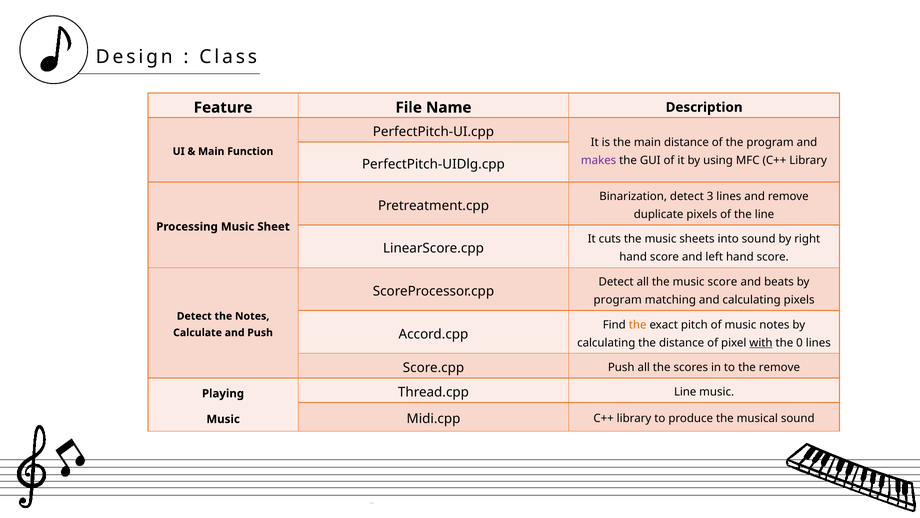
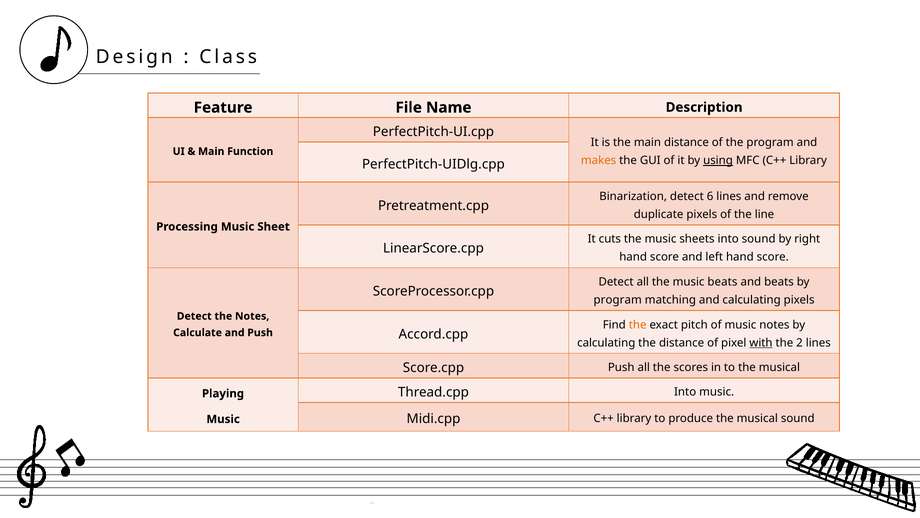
makes colour: purple -> orange (599, 160)
using underline: none -> present (718, 160)
3: 3 -> 6 (710, 196)
music score: score -> beats (722, 282)
0: 0 -> 2 (800, 342)
to the remove: remove -> musical (779, 367)
Thread.cpp Line: Line -> Into (685, 392)
